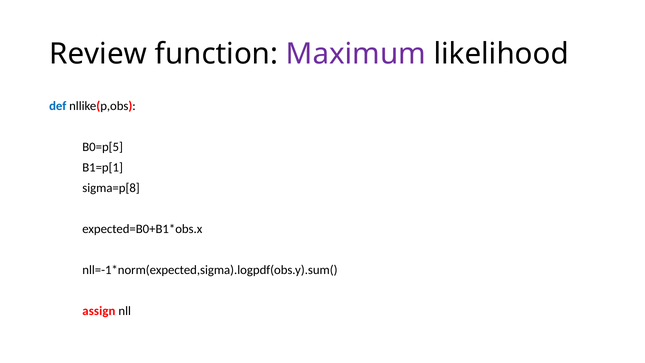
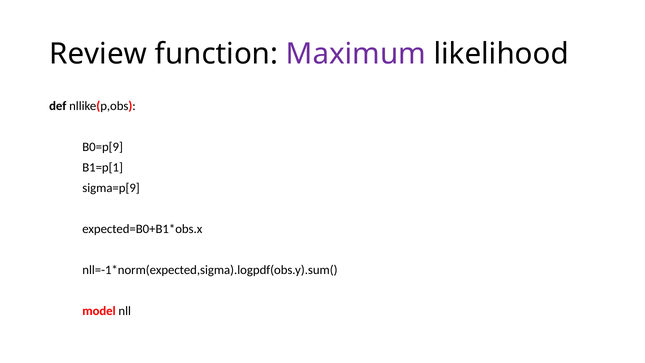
def colour: blue -> black (58, 106)
B0=p[5: B0=p[5 -> B0=p[9 (103, 147)
sigma=p[8: sigma=p[8 -> sigma=p[9 (111, 188)
assign: assign -> model (99, 311)
